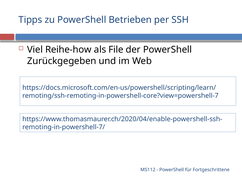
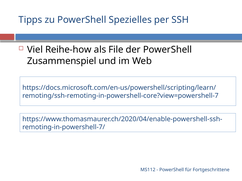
Betrieben: Betrieben -> Spezielles (130, 20)
Zurückgegeben: Zurückgegeben -> Zusammenspiel (62, 61)
